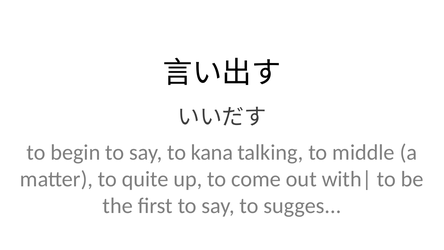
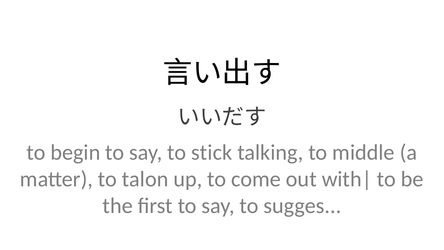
kana: kana -> stick (212, 152)
quite: quite -> talon (145, 179)
